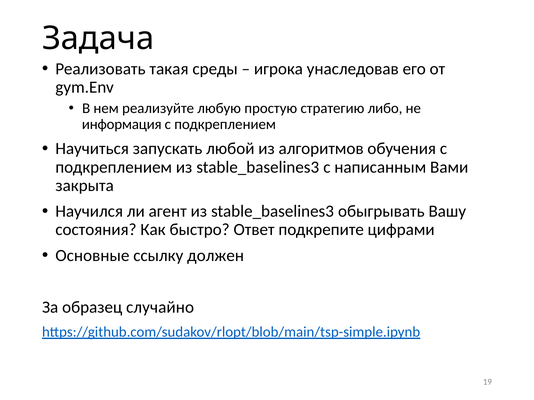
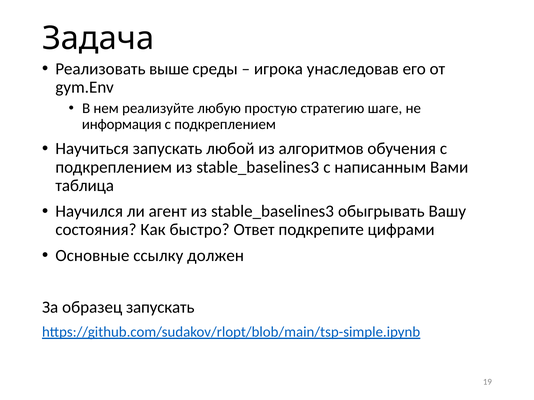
такая: такая -> выше (169, 69)
либо: либо -> шаге (385, 108)
закрыта: закрыта -> таблица (85, 186)
образец случайно: случайно -> запускать (160, 307)
